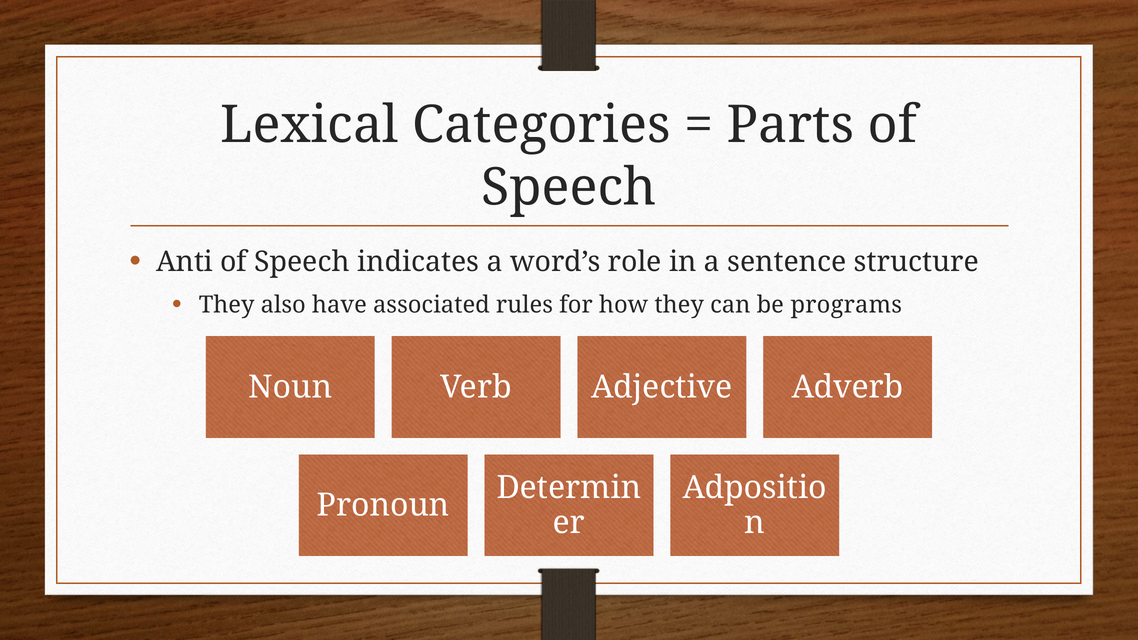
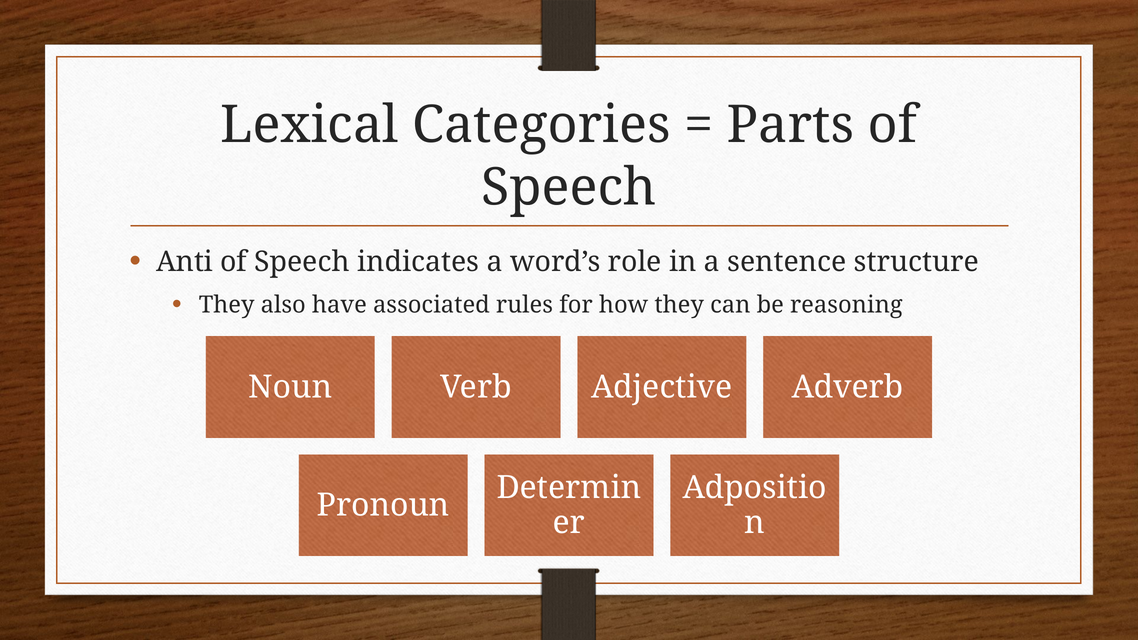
programs: programs -> reasoning (846, 305)
